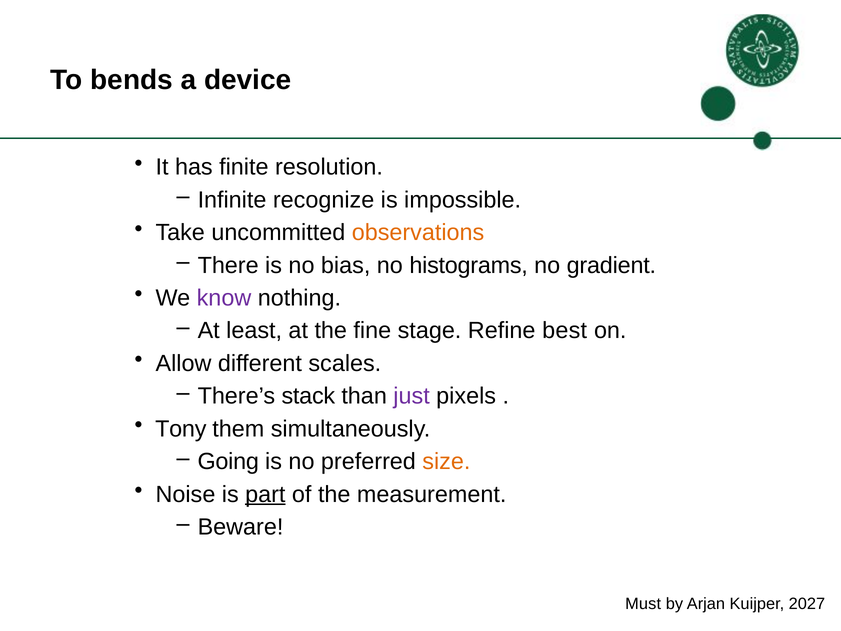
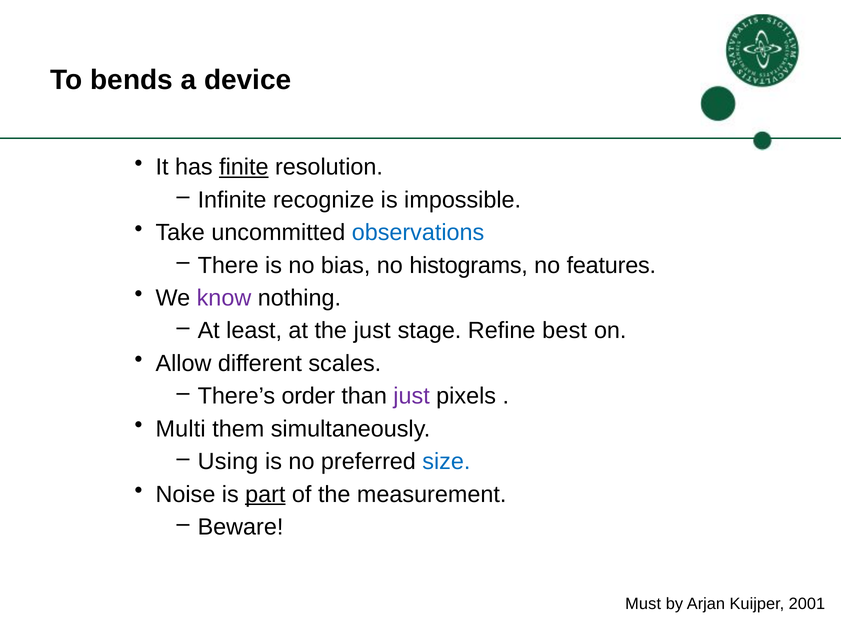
finite underline: none -> present (244, 167)
observations colour: orange -> blue (418, 232)
gradient: gradient -> features (611, 265)
the fine: fine -> just (372, 331)
stack: stack -> order (308, 396)
Tony: Tony -> Multi (181, 429)
Going: Going -> Using (228, 461)
size colour: orange -> blue (446, 461)
2027: 2027 -> 2001 (807, 604)
